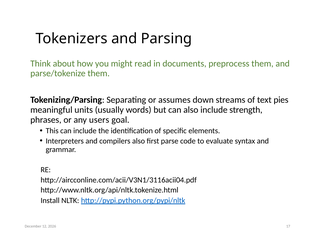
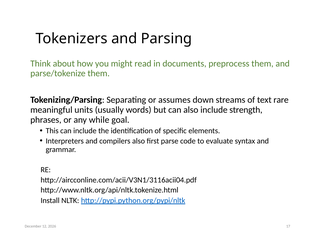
pies: pies -> rare (281, 100)
users: users -> while (99, 119)
